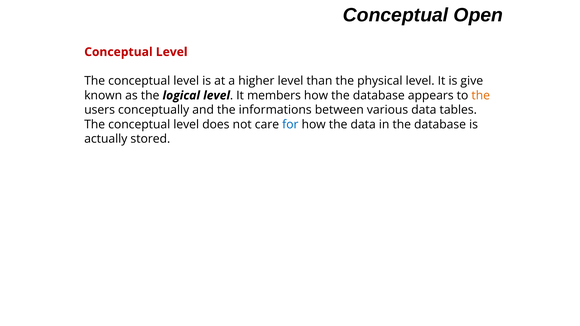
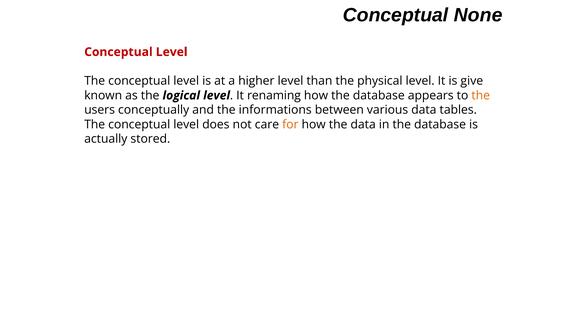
Open: Open -> None (478, 15)
members: members -> renaming (274, 96)
for colour: blue -> orange (290, 125)
